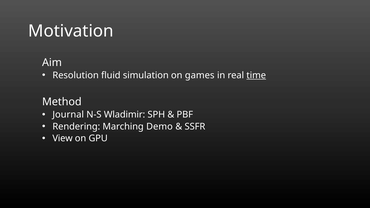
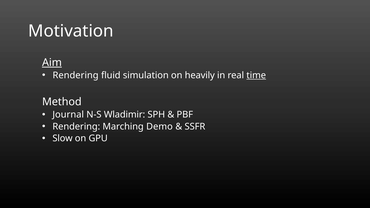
Aim underline: none -> present (52, 63)
Resolution: Resolution -> Rendering (76, 75)
games: games -> heavily (200, 75)
View: View -> Slow (63, 138)
